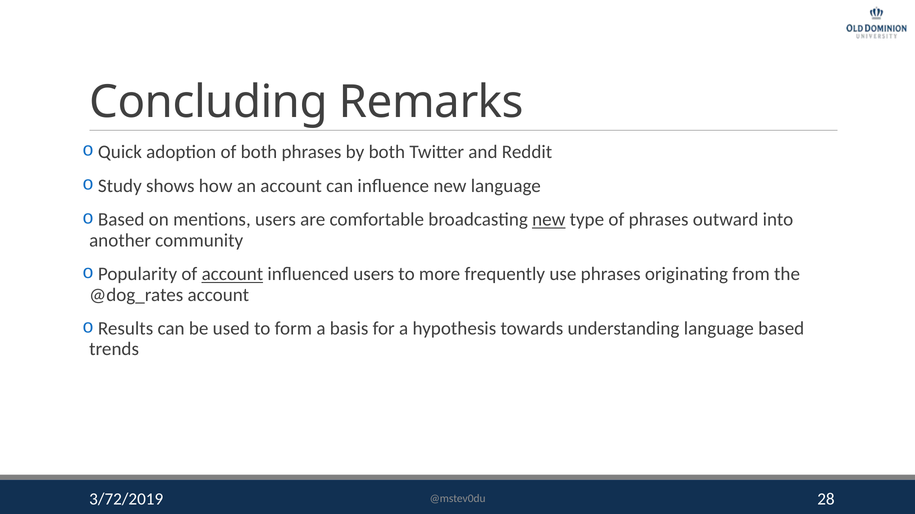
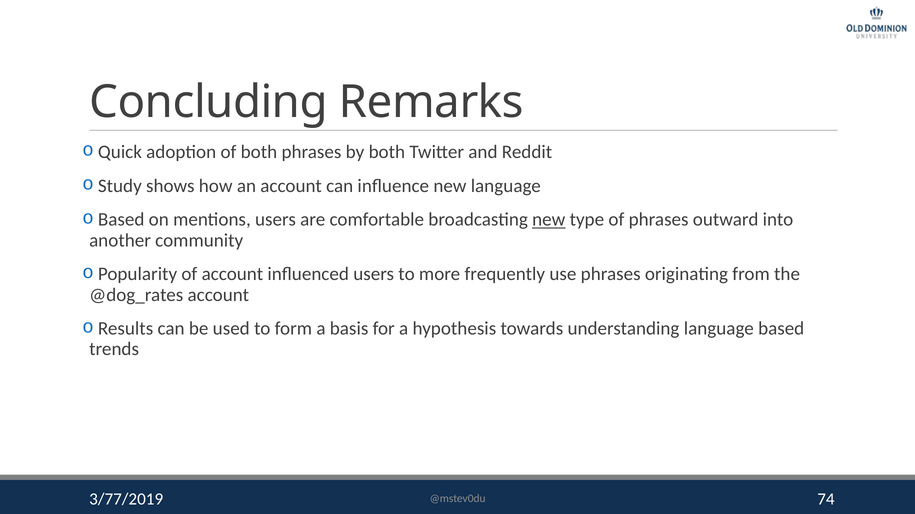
account underline: present -> none (232, 275)
3/72/2019: 3/72/2019 -> 3/77/2019 (126, 500)
28: 28 -> 74 (826, 500)
